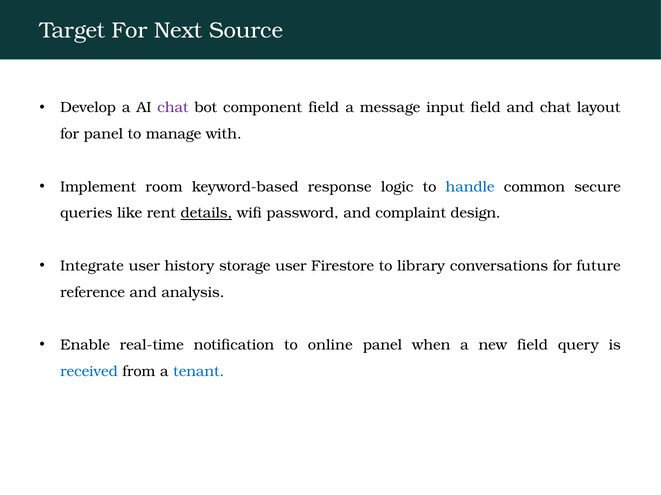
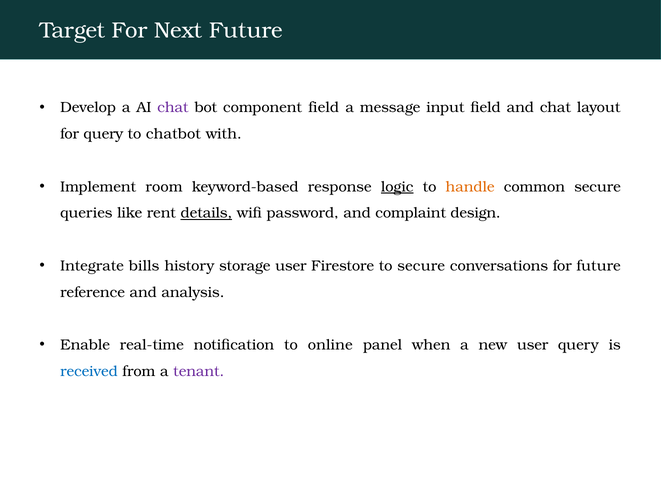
Next Source: Source -> Future (246, 30)
for panel: panel -> query (103, 134)
manage: manage -> chatbot (173, 134)
logic underline: none -> present (397, 187)
handle colour: blue -> orange (470, 187)
Integrate user: user -> bills (144, 266)
to library: library -> secure (421, 266)
new field: field -> user (533, 346)
tenant colour: blue -> purple (199, 372)
